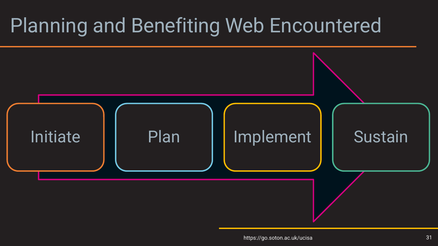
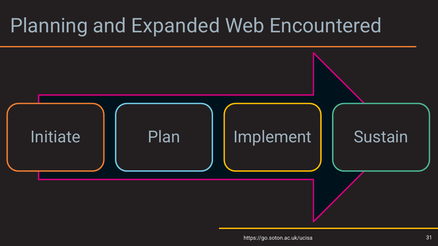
Benefiting: Benefiting -> Expanded (176, 26)
